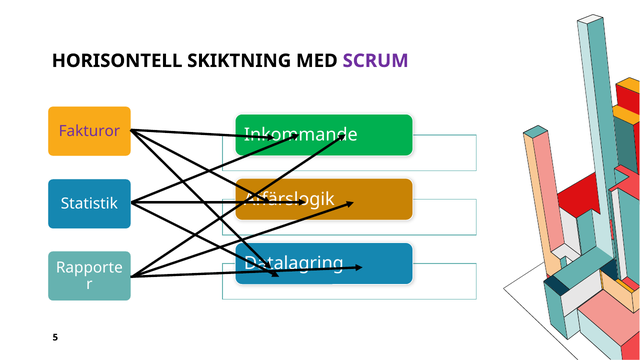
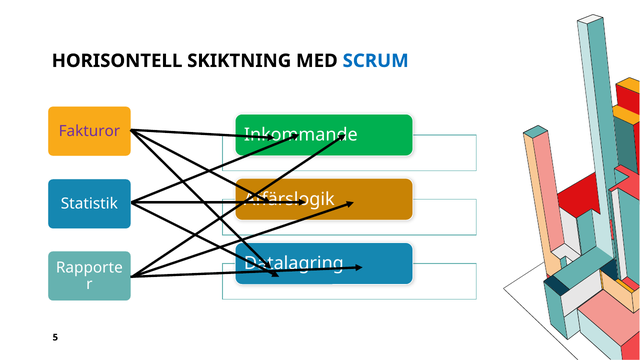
SCRUM colour: purple -> blue (376, 61)
